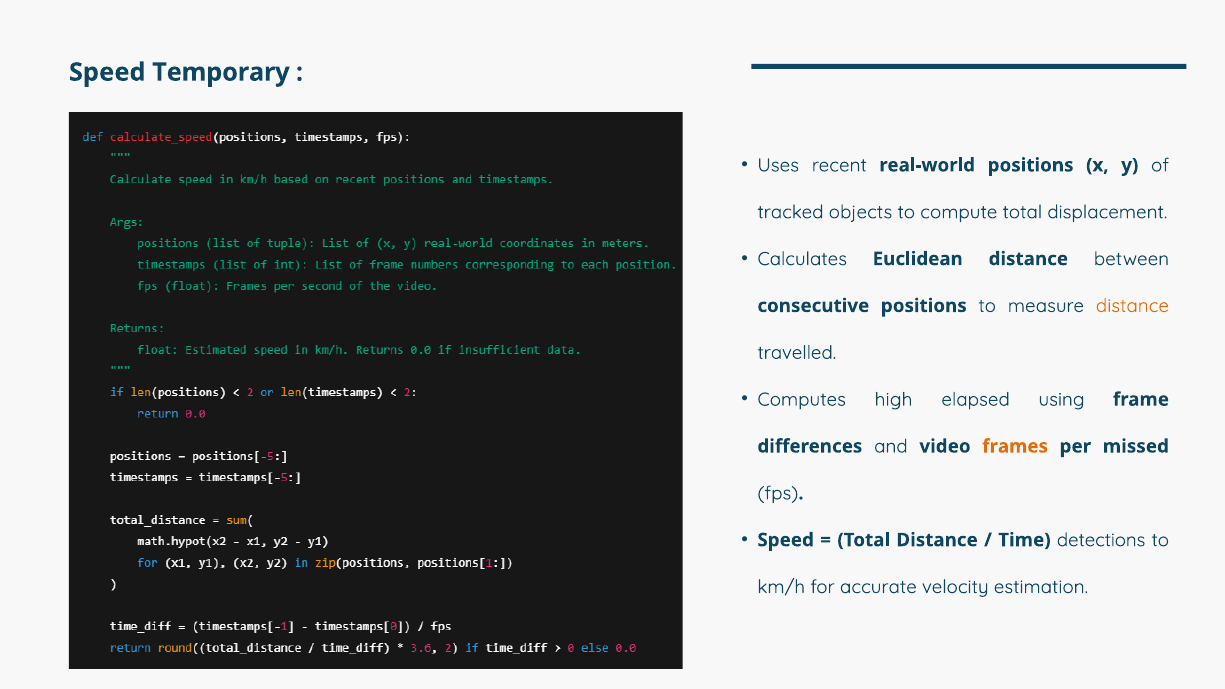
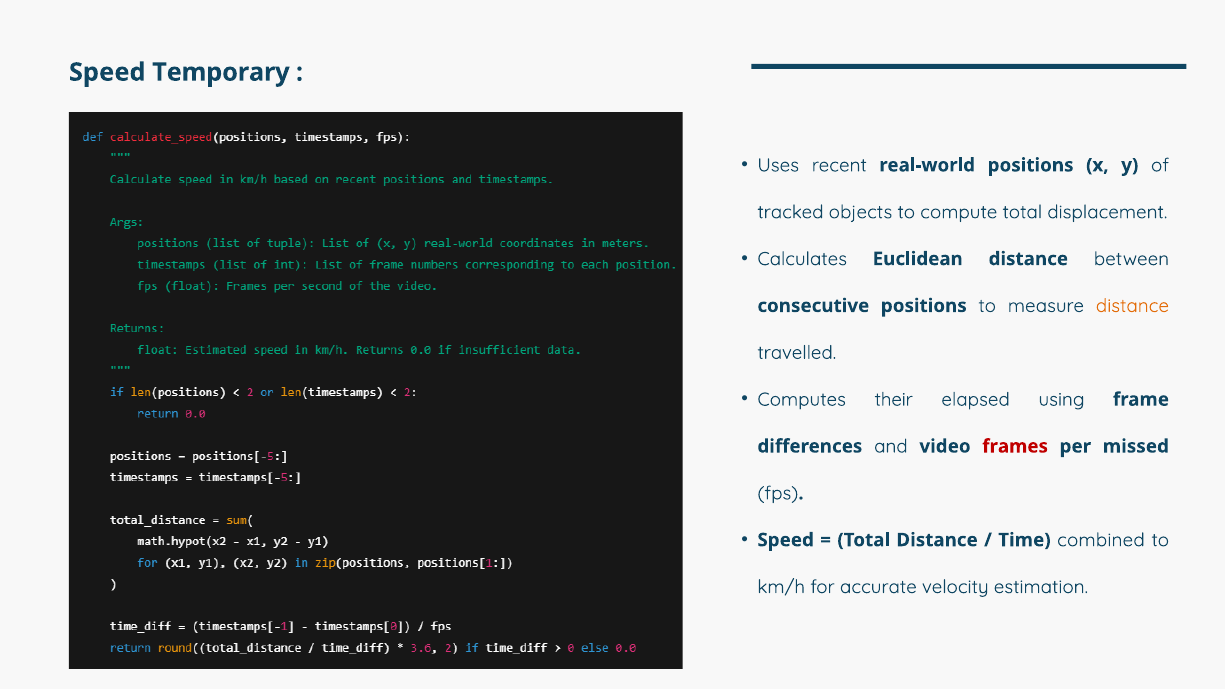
high: high -> their (894, 400)
frames colour: orange -> red (1015, 446)
detections: detections -> combined (1101, 540)
